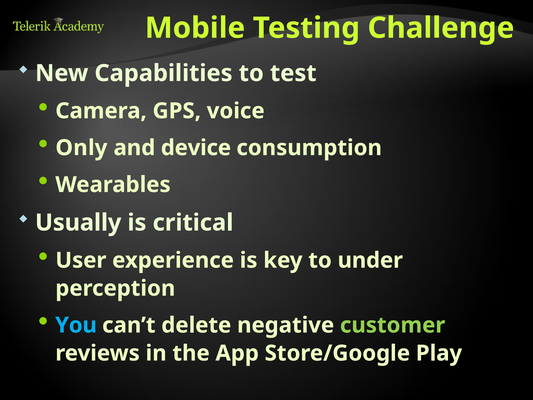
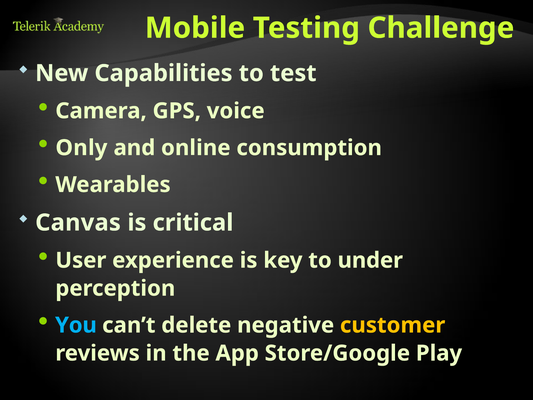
device: device -> online (196, 148)
Usually: Usually -> Canvas (78, 223)
customer colour: light green -> yellow (393, 325)
